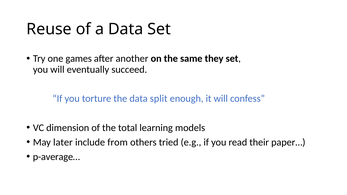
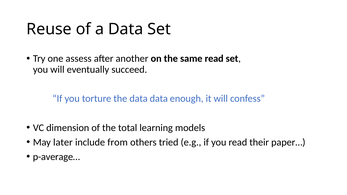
games: games -> assess (79, 59)
same they: they -> read (214, 59)
data split: split -> data (159, 99)
